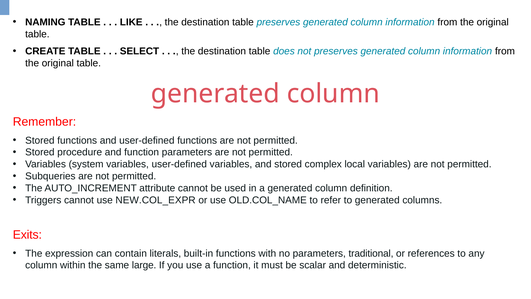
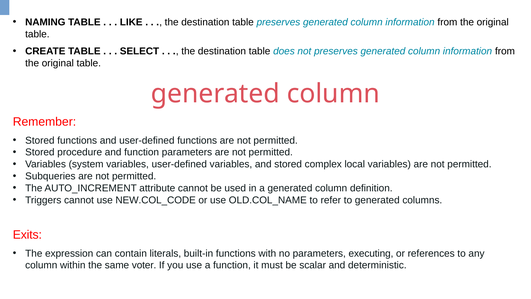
NEW.COL_EXPR: NEW.COL_EXPR -> NEW.COL_CODE (156, 200)
traditional: traditional -> executing (371, 253)
large: large -> voter (144, 265)
